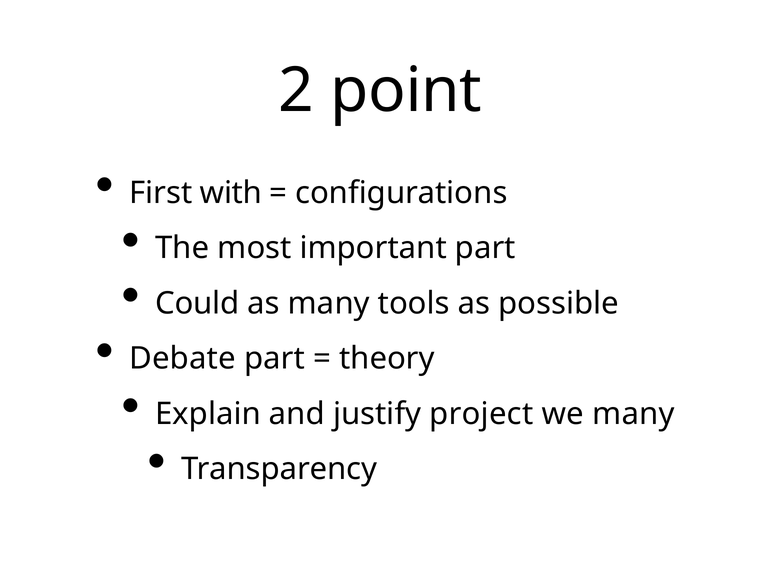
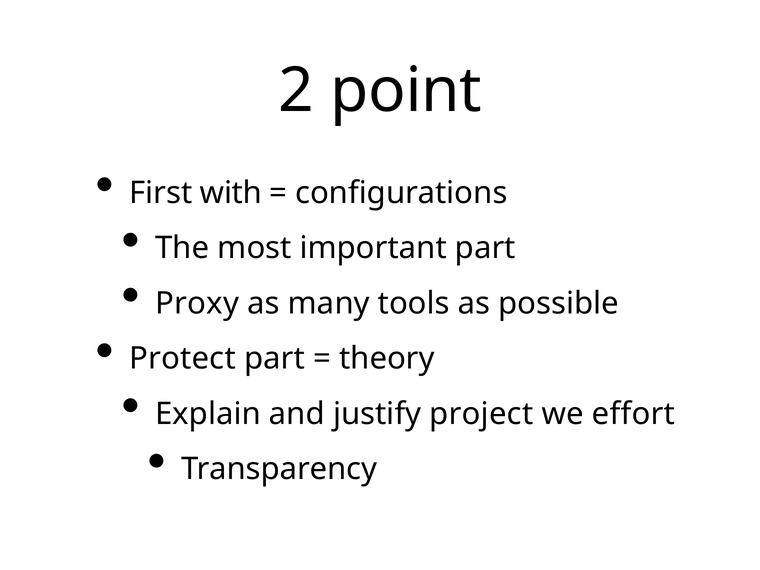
Could: Could -> Proxy (197, 303)
Debate: Debate -> Protect (183, 359)
we many: many -> effort (634, 414)
